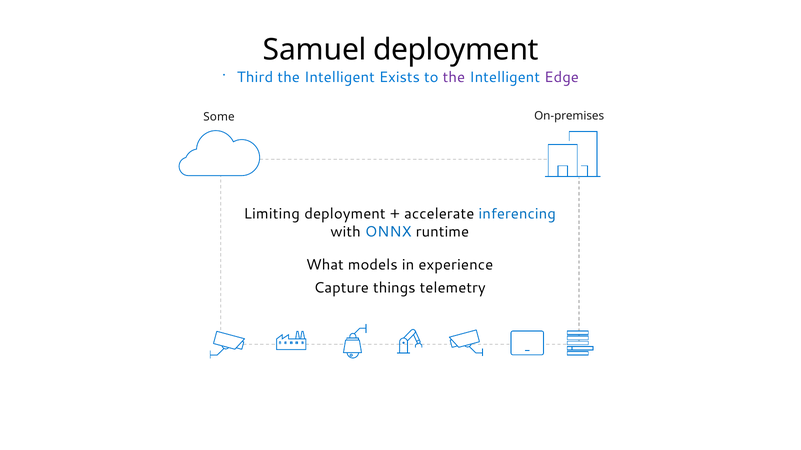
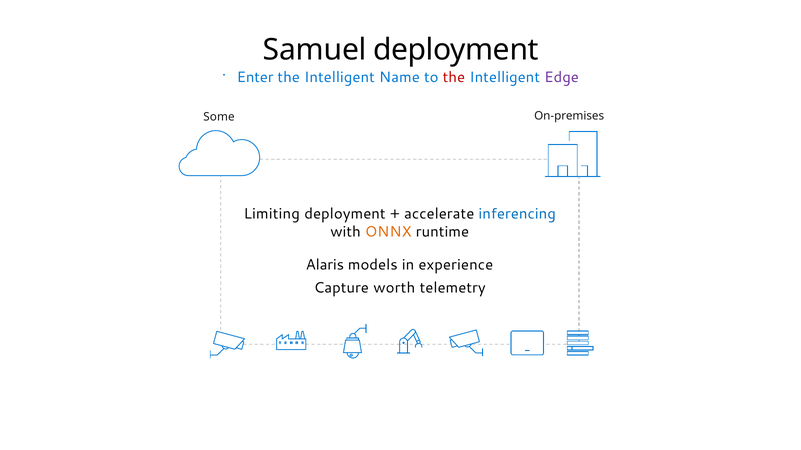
Third: Third -> Enter (255, 77)
Exists: Exists -> Name (399, 77)
the colour: purple -> red (454, 77)
ONNX colour: blue -> orange (388, 232)
What: What -> Alaris (325, 265)
things: things -> worth (394, 288)
